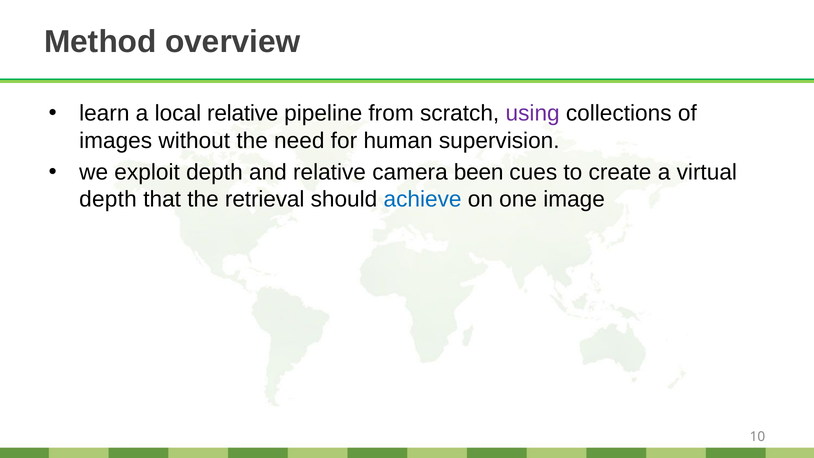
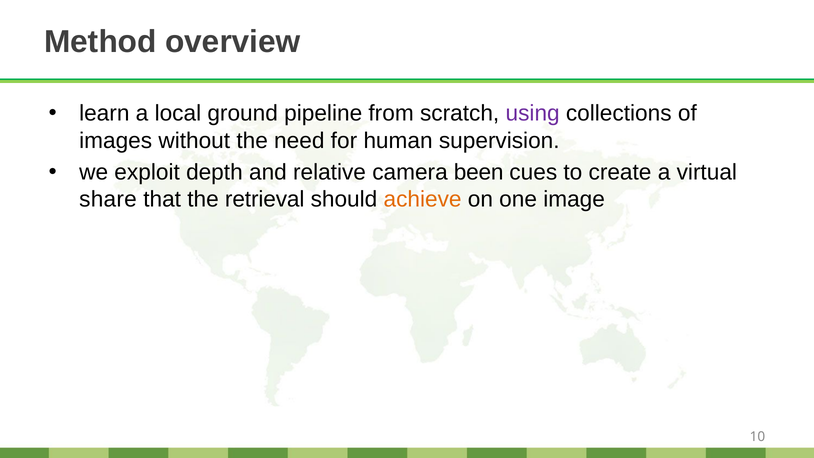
local relative: relative -> ground (243, 113)
depth: depth -> share (108, 199)
achieve colour: blue -> orange (423, 199)
